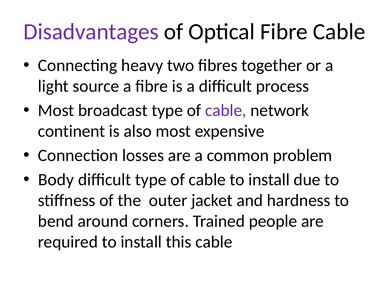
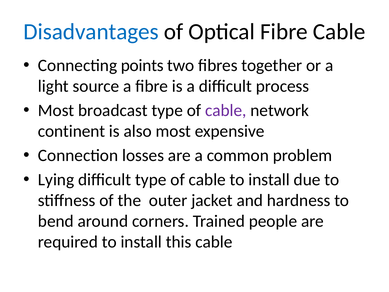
Disadvantages colour: purple -> blue (91, 32)
heavy: heavy -> points (142, 65)
Body: Body -> Lying (56, 180)
